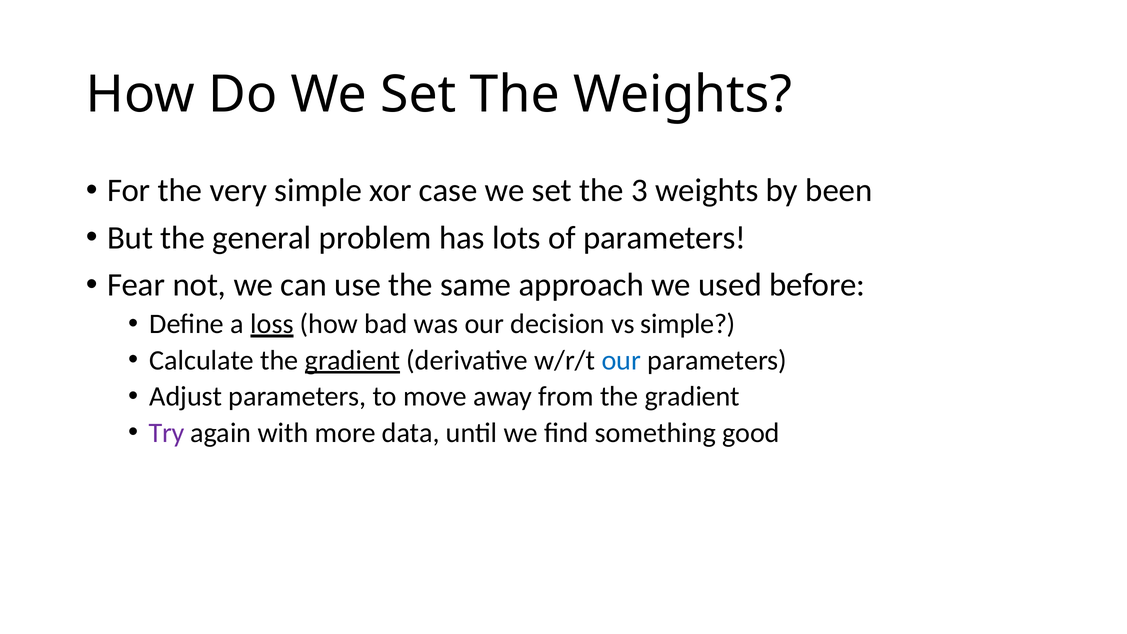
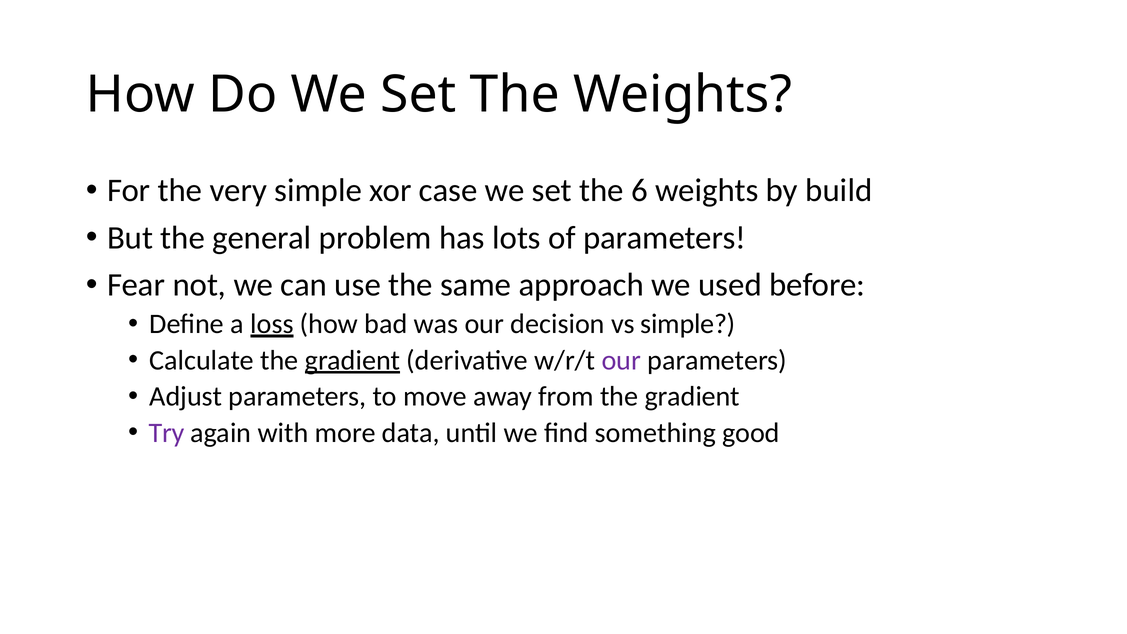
3: 3 -> 6 (639, 191)
been: been -> build (839, 191)
our colour: blue -> purple (621, 360)
